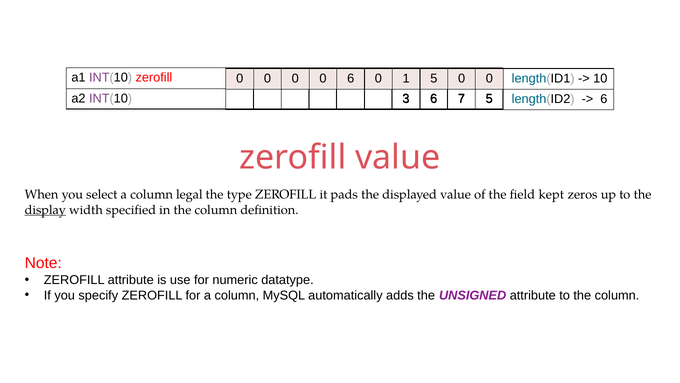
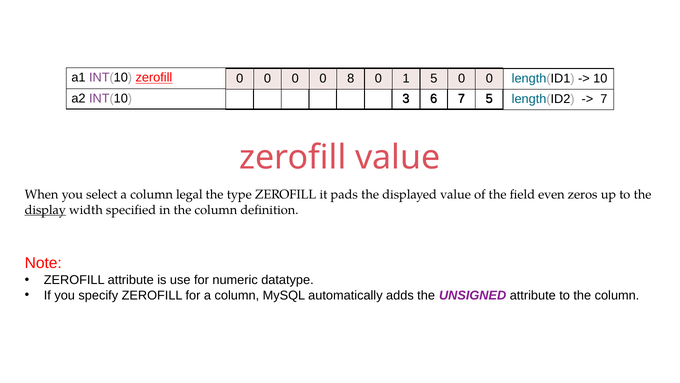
zerofill underline: none -> present (154, 78)
0 6: 6 -> 8 (351, 78)
6: 6 -> 7 (604, 99)
kept: kept -> even (551, 194)
